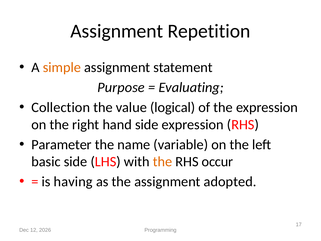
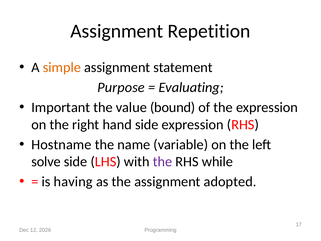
Collection: Collection -> Important (61, 107)
logical: logical -> bound (173, 107)
Parameter: Parameter -> Hostname (61, 144)
basic: basic -> solve (46, 162)
the colour: orange -> purple (163, 162)
occur: occur -> while (217, 162)
